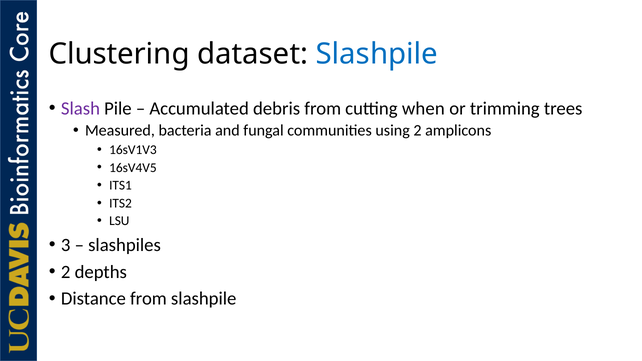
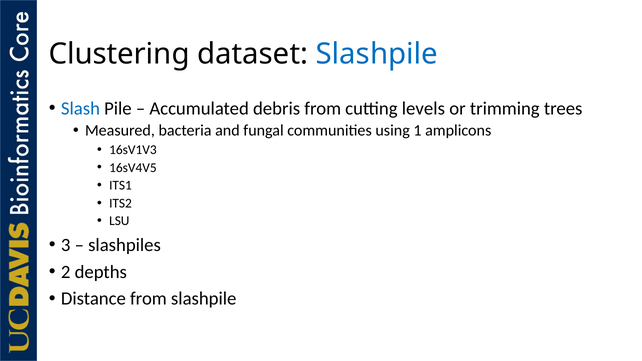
Slash colour: purple -> blue (80, 109)
when: when -> levels (423, 109)
using 2: 2 -> 1 (417, 131)
